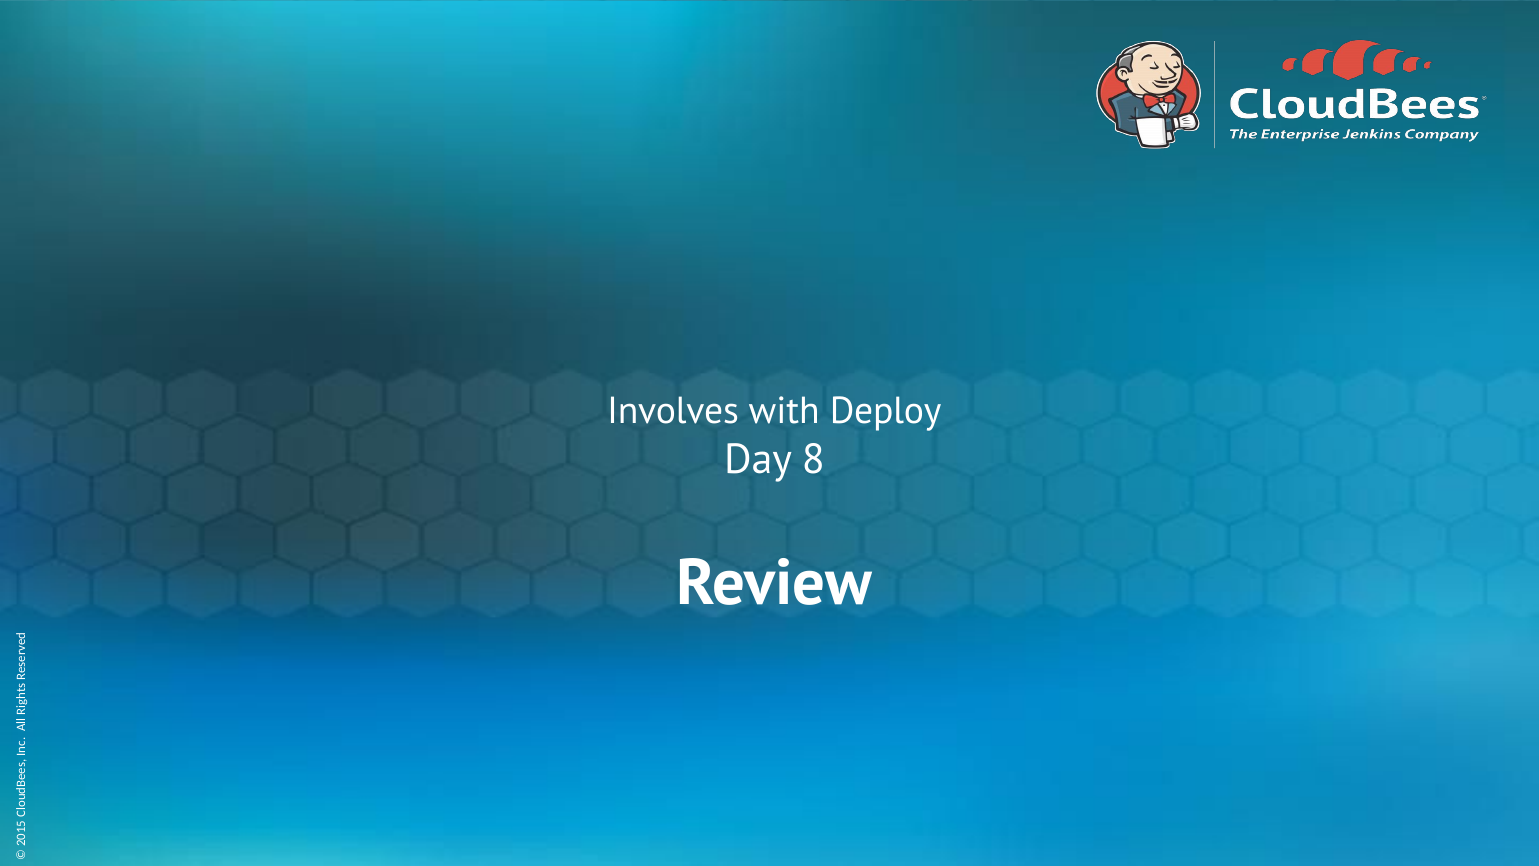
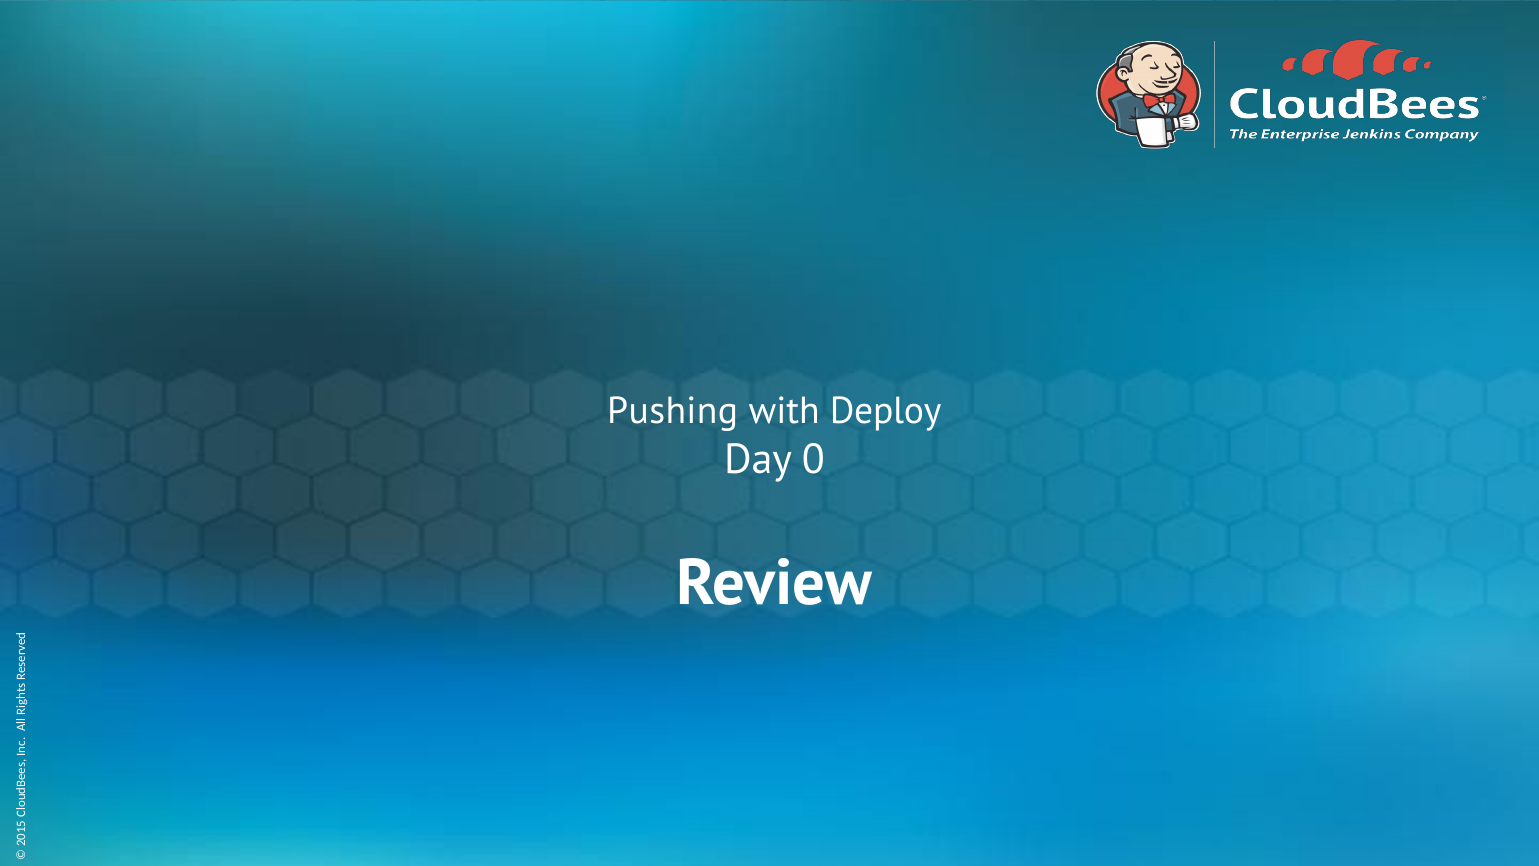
Involves: Involves -> Pushing (673, 411)
Day 8: 8 -> 0 (813, 460)
